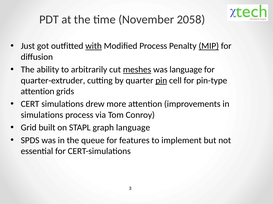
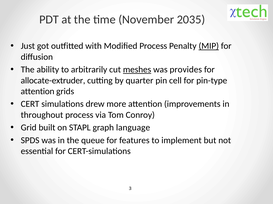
2058: 2058 -> 2035 (191, 19)
with underline: present -> none (94, 46)
was language: language -> provides (186, 70)
quarter-extruder: quarter-extruder -> allocate-extruder (53, 81)
pin underline: present -> none (161, 81)
simulations: simulations -> throughout (42, 115)
